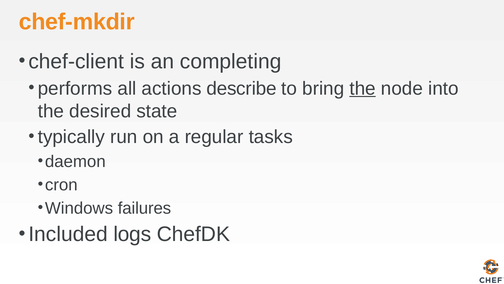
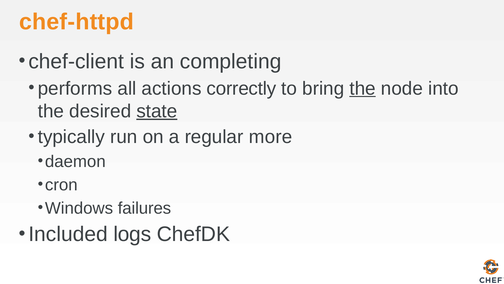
chef-mkdir: chef-mkdir -> chef-httpd (77, 22)
describe: describe -> correctly (241, 88)
state underline: none -> present (157, 111)
tasks: tasks -> more (271, 137)
